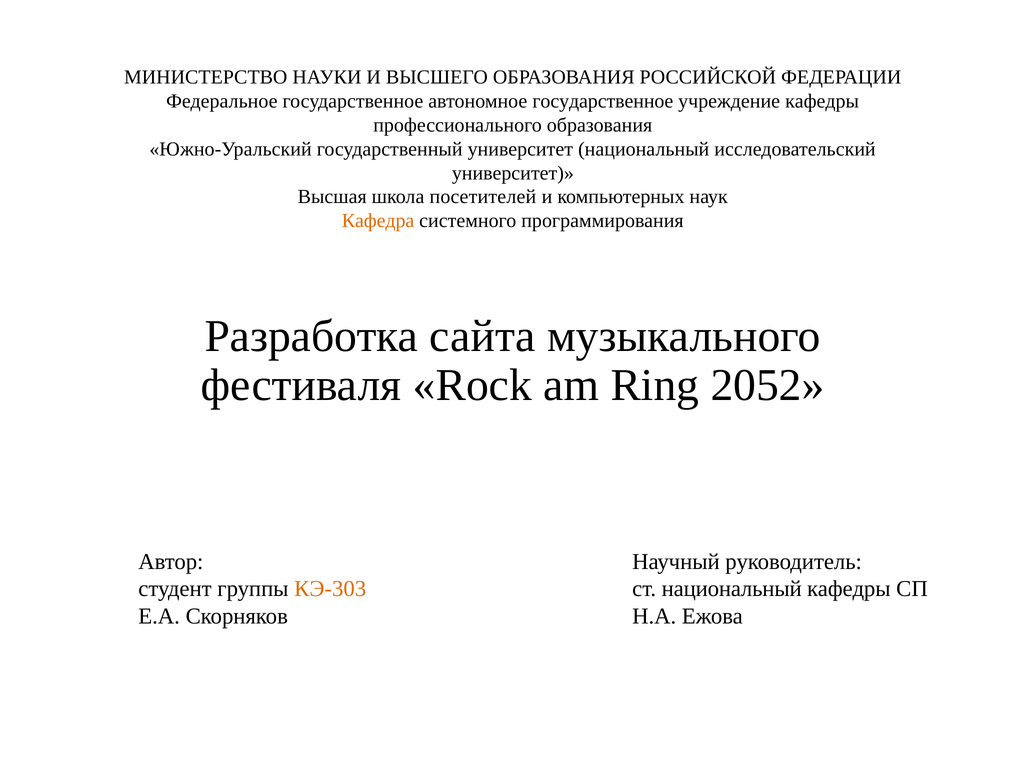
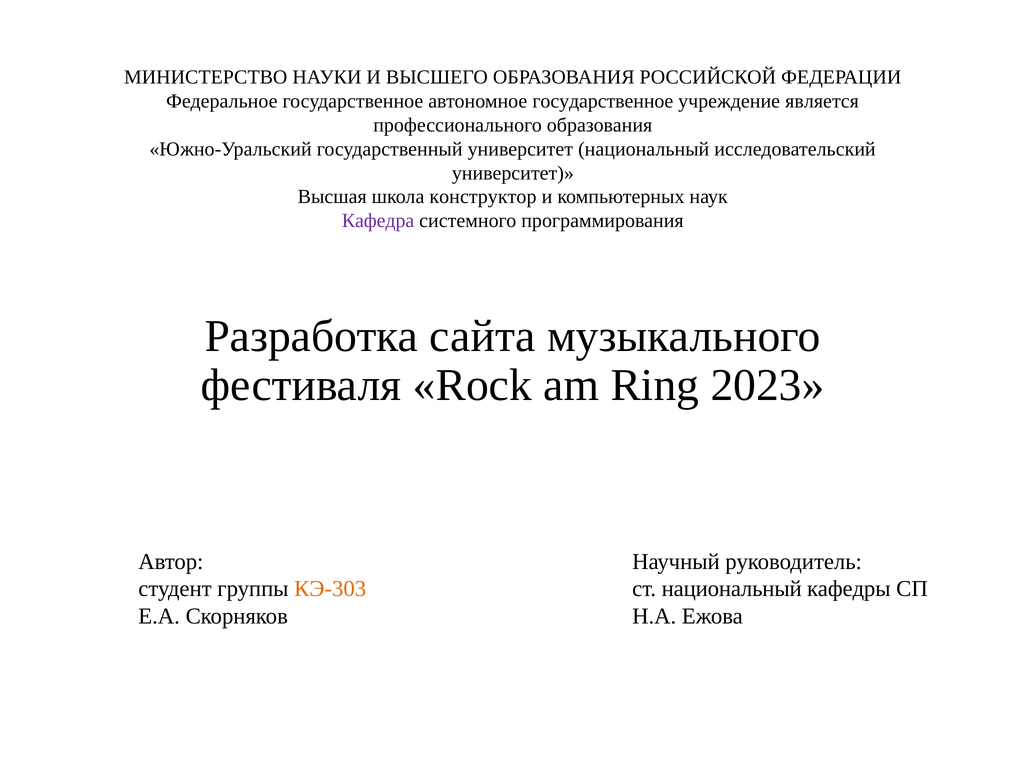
учреждение кафедры: кафедры -> является (822, 101)
посетителей: посетителей -> конструктор (483, 197)
Кафедра colour: orange -> purple (378, 221)
2052: 2052 -> 2023 (768, 386)
